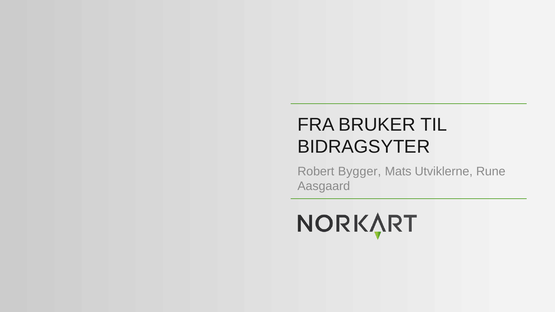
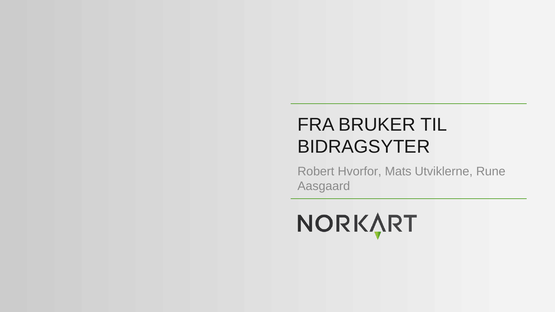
Bygger: Bygger -> Hvorfor (360, 171)
